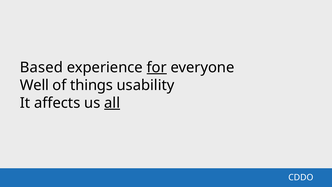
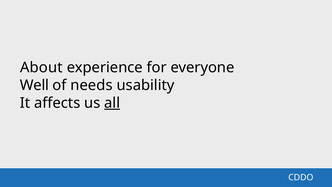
Based: Based -> About (41, 67)
for underline: present -> none (157, 67)
things: things -> needs (91, 85)
